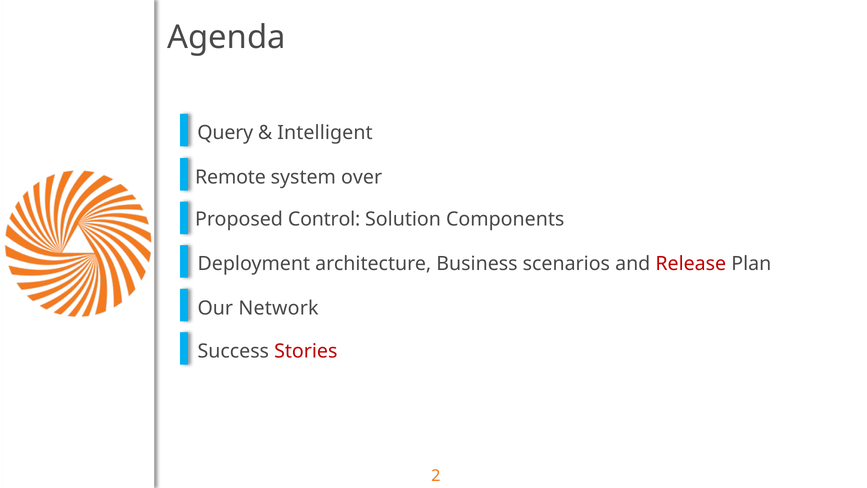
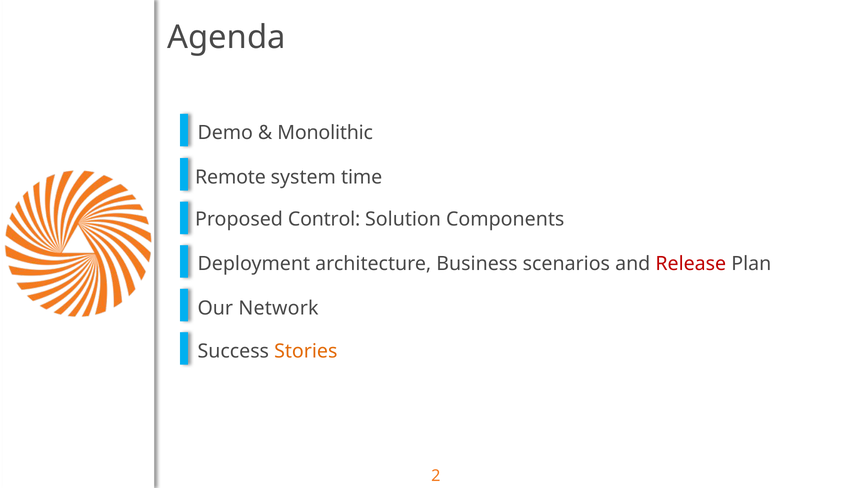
Query: Query -> Demo (225, 133)
Intelligent: Intelligent -> Monolithic (325, 133)
over: over -> time (362, 177)
Stories colour: red -> orange (306, 351)
